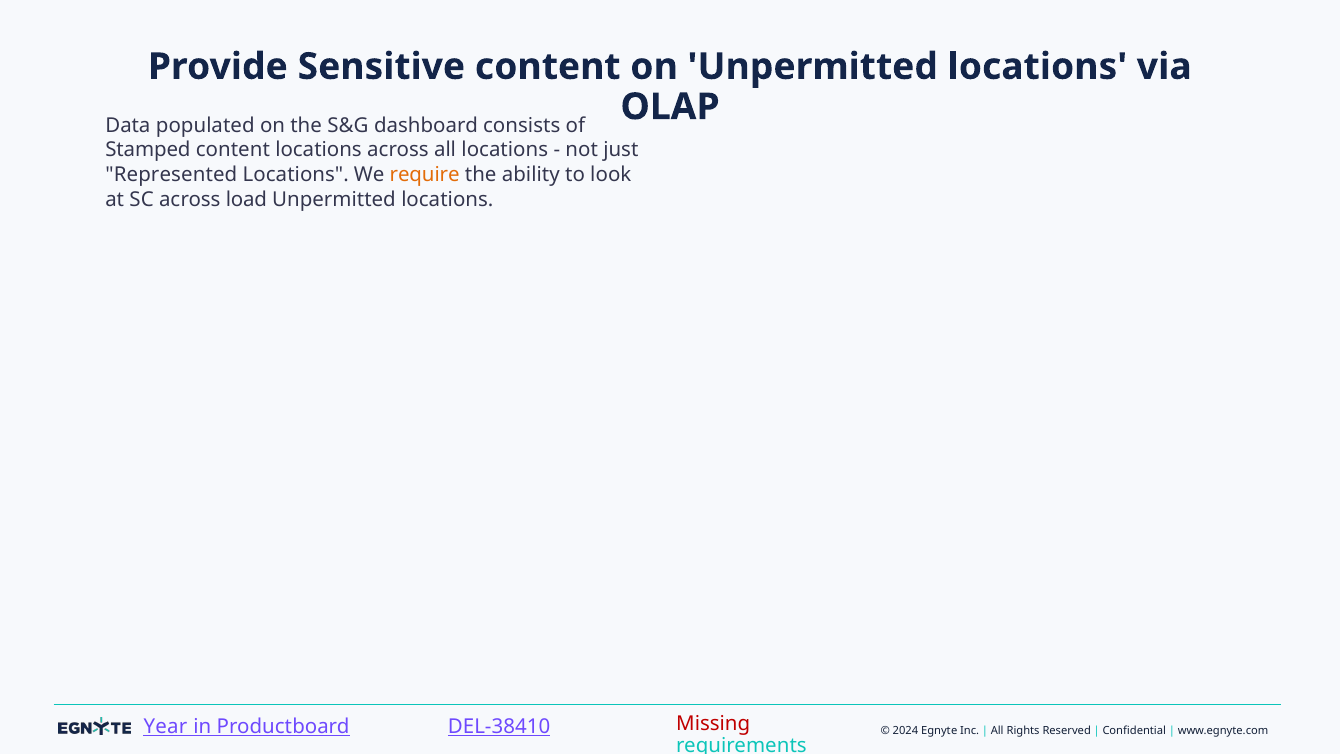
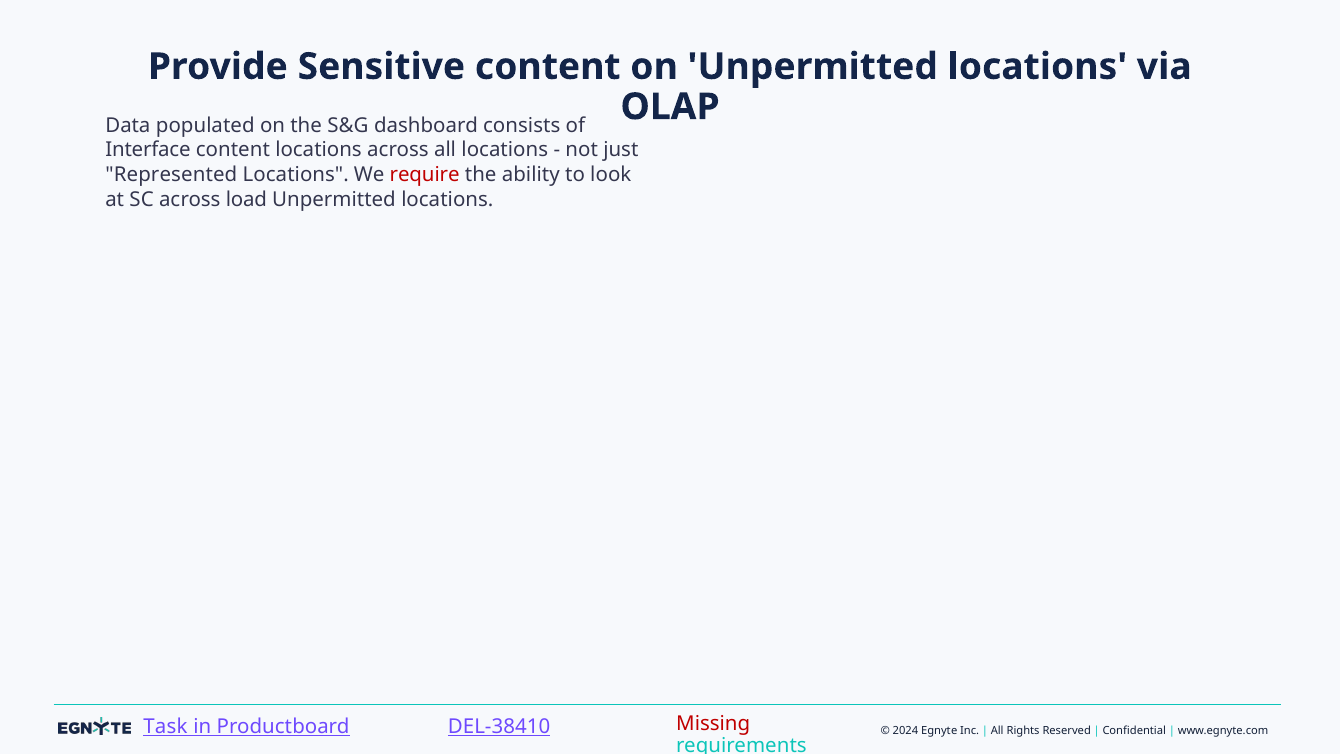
Stamped: Stamped -> Interface (148, 150)
require colour: orange -> red (425, 175)
Year: Year -> Task (166, 726)
